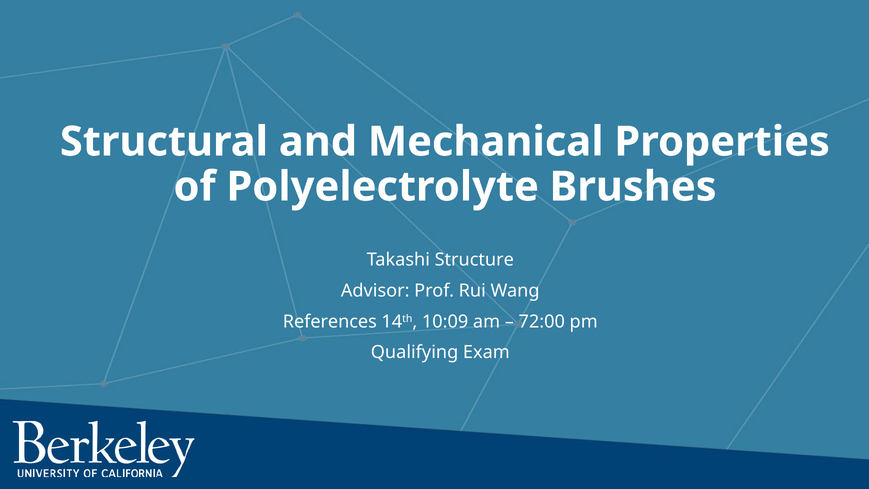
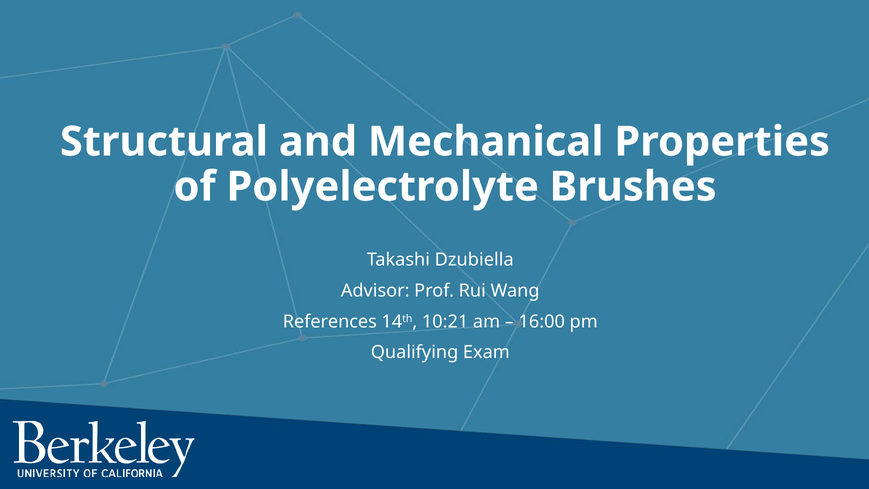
Structure: Structure -> Dzubiella (474, 260)
10:09: 10:09 -> 10:21 (445, 321)
72:00: 72:00 -> 16:00 (542, 321)
